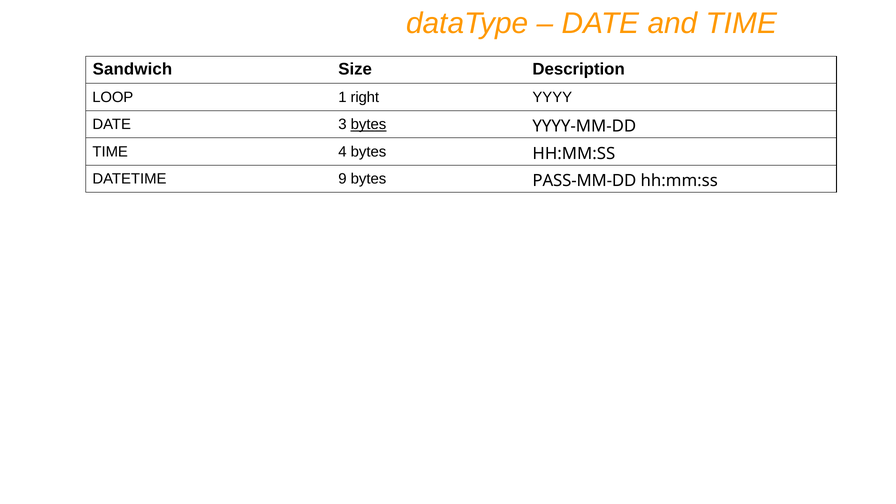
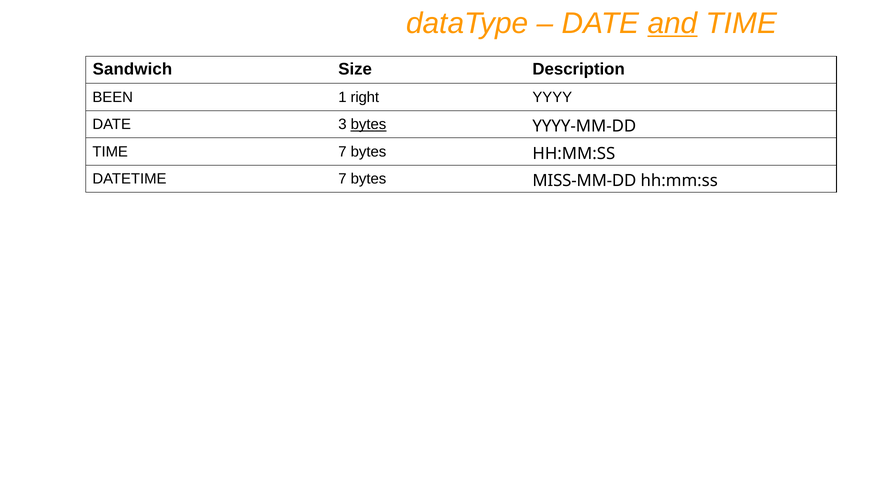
and underline: none -> present (672, 23)
LOOP: LOOP -> BEEN (113, 97)
TIME 4: 4 -> 7 (342, 152)
DATETIME 9: 9 -> 7 (342, 179)
PASS-MM-DD: PASS-MM-DD -> MISS-MM-DD (584, 181)
